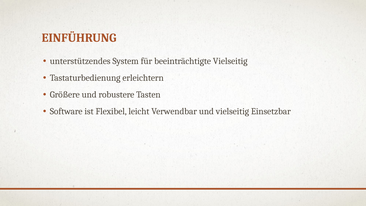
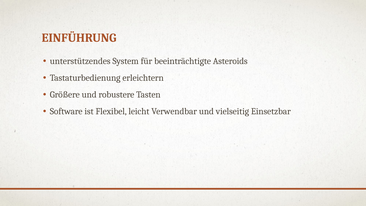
beeinträchtigte Vielseitig: Vielseitig -> Asteroids (230, 61)
